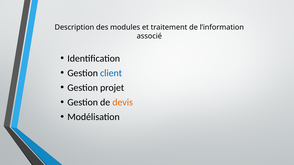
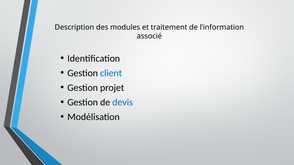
devis colour: orange -> blue (123, 103)
